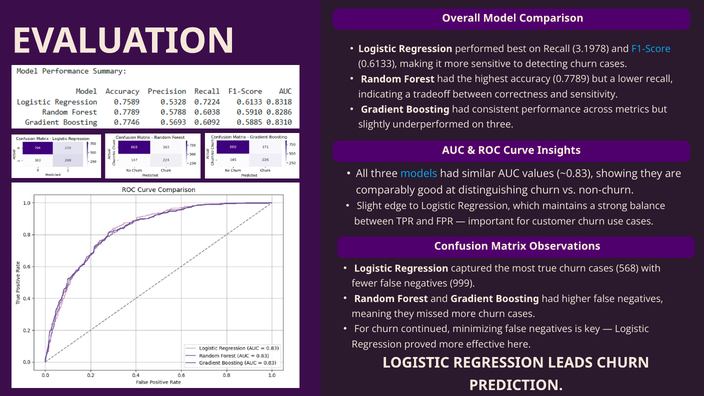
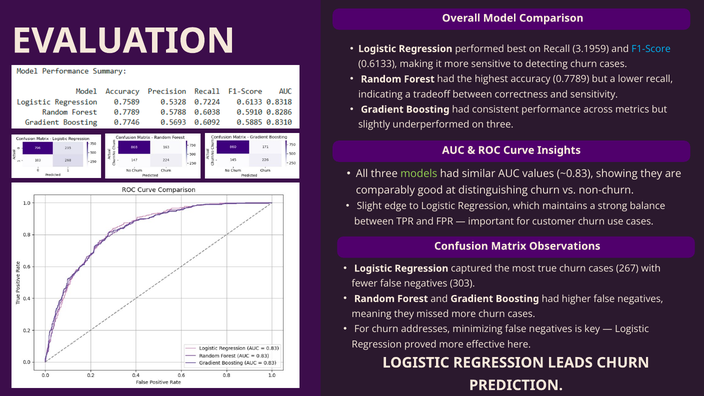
3.1978: 3.1978 -> 3.1959 (591, 49)
models colour: light blue -> light green (419, 174)
568: 568 -> 267 (627, 268)
999: 999 -> 303 (462, 284)
continued: continued -> addresses (426, 329)
